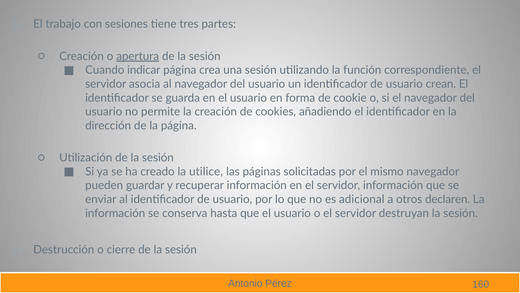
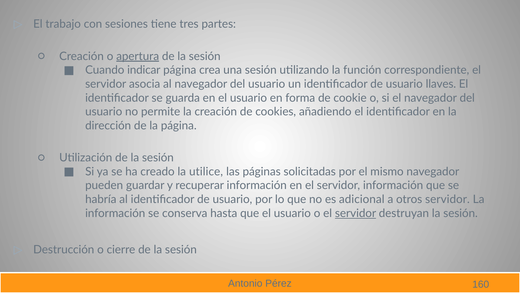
crean: crean -> llaves (441, 84)
enviar: enviar -> habría (101, 199)
otros declaren: declaren -> servidor (447, 199)
servidor underline: none -> present (356, 213)
